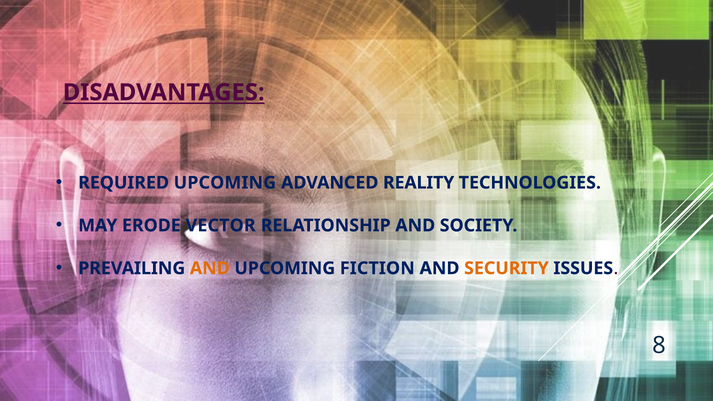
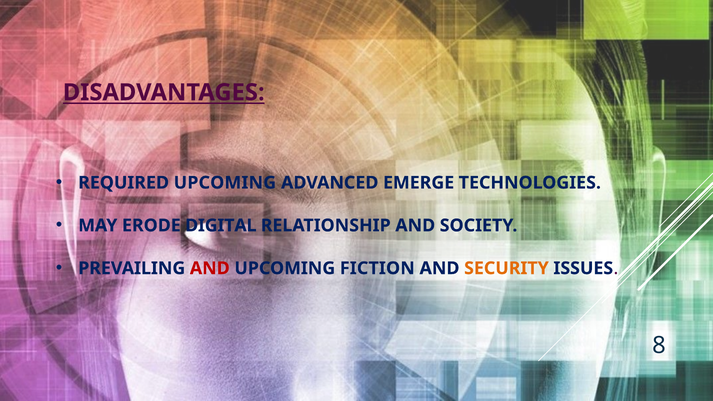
REALITY: REALITY -> EMERGE (419, 183)
VECTOR: VECTOR -> DIGITAL (221, 226)
AND colour: orange -> red (210, 268)
